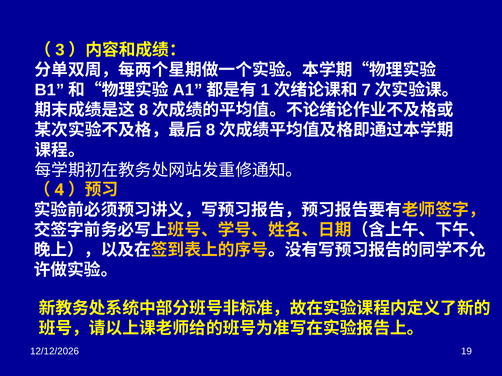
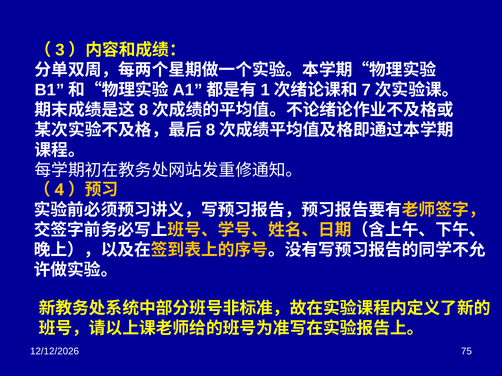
19: 19 -> 75 (466, 352)
